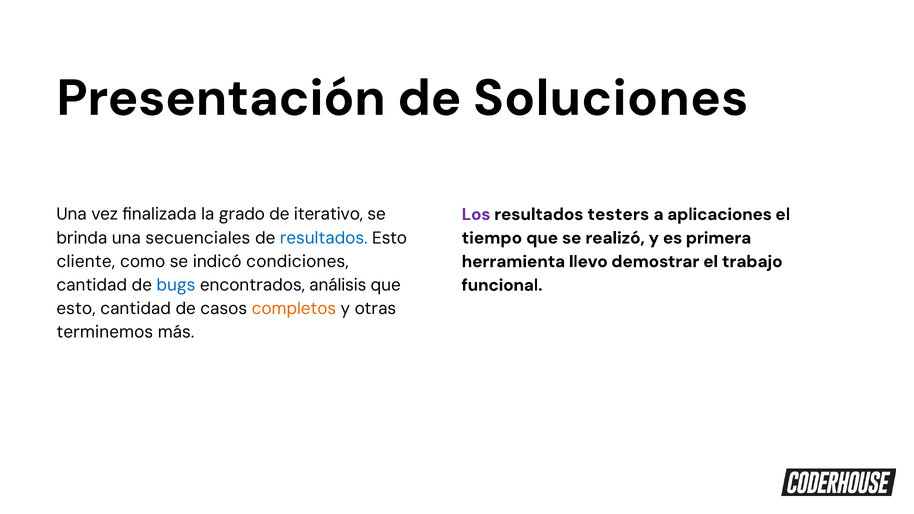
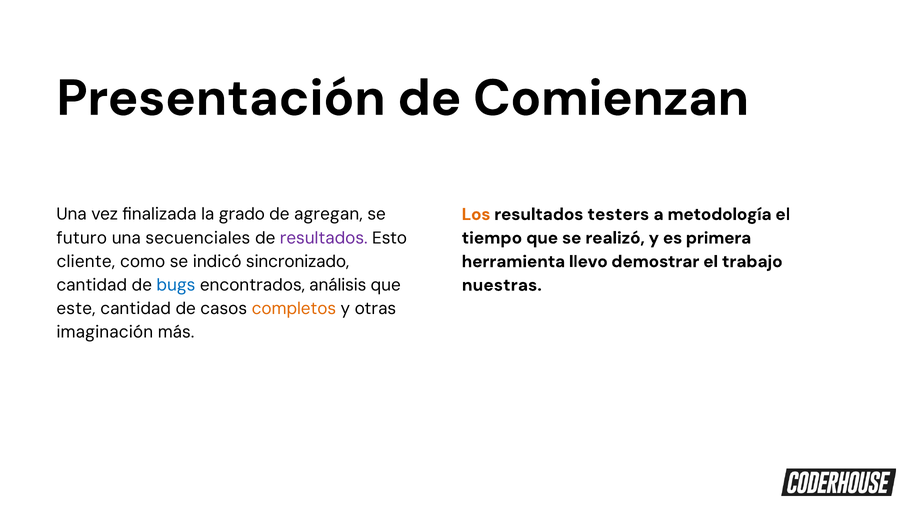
Soluciones: Soluciones -> Comienzan (611, 98)
Los colour: purple -> orange (476, 214)
aplicaciones: aplicaciones -> metodología (720, 214)
iterativo: iterativo -> agregan (328, 214)
brinda: brinda -> futuro (82, 238)
resultados colour: blue -> purple (324, 238)
condiciones: condiciones -> sincronizado (298, 262)
funcional: funcional -> nuestras (502, 285)
esto: esto -> este (76, 309)
terminemos: terminemos -> imaginación (105, 332)
